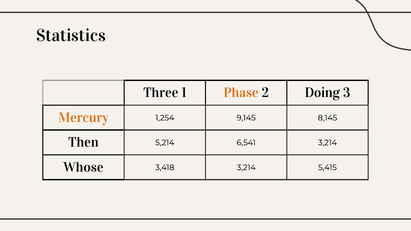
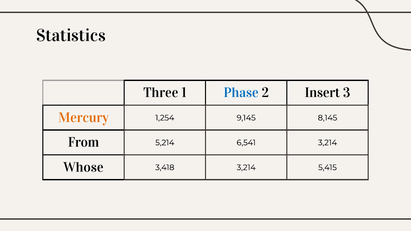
Phase colour: orange -> blue (241, 93)
Doing: Doing -> Insert (322, 93)
Then: Then -> From (84, 143)
